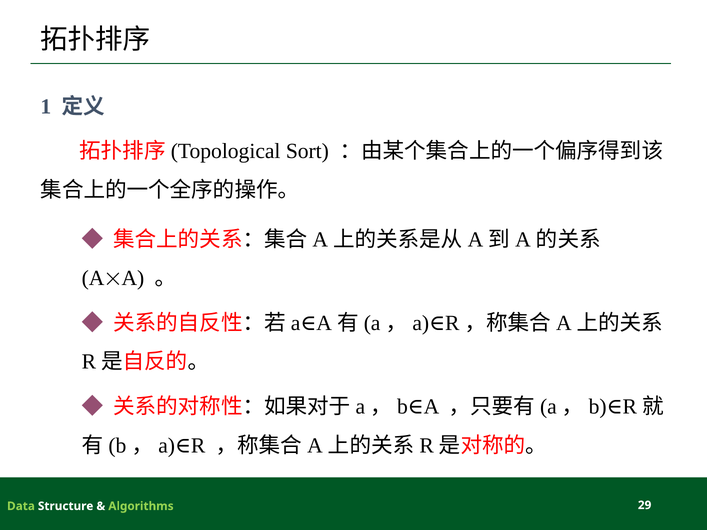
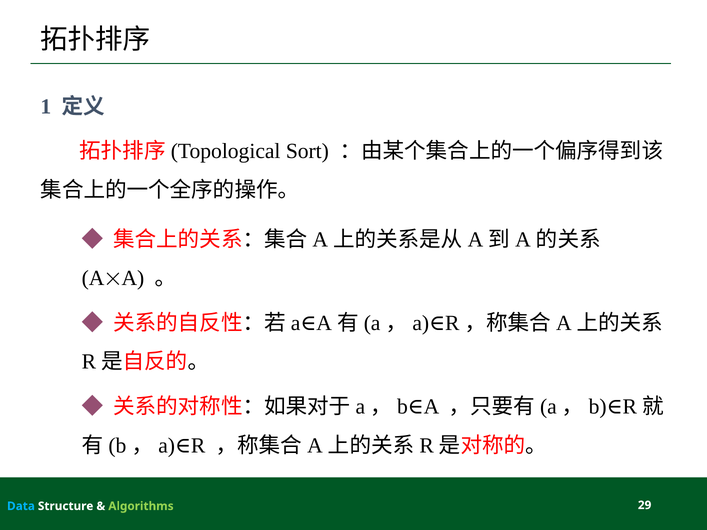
Data colour: light green -> light blue (21, 506)
